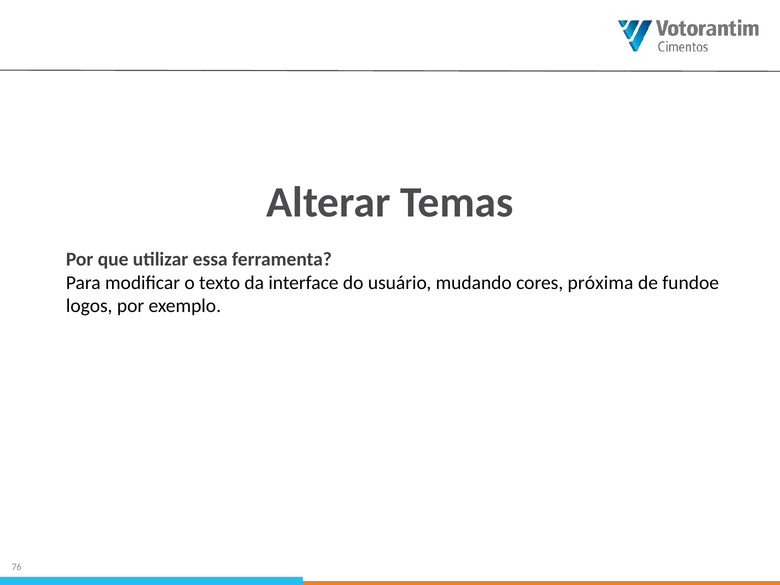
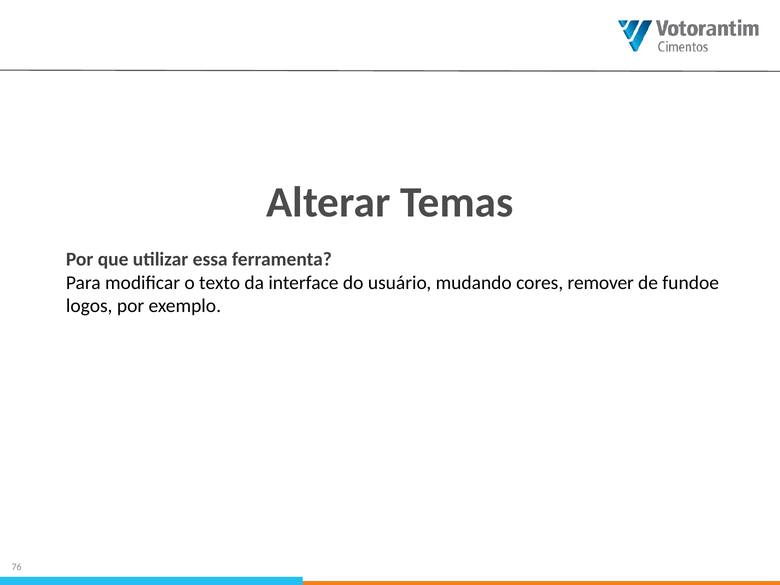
próxima: próxima -> remover (601, 283)
